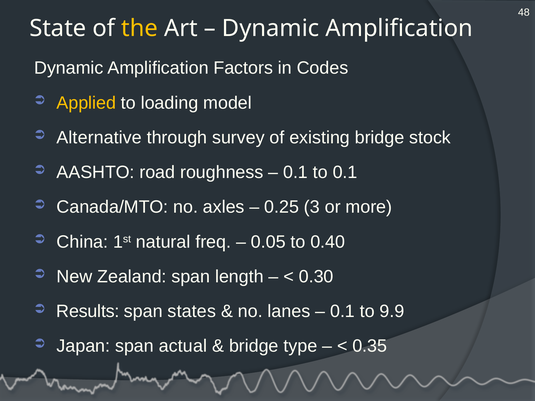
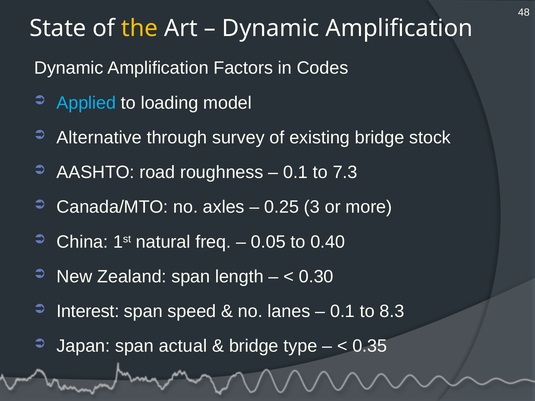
Applied colour: yellow -> light blue (86, 103)
to 0.1: 0.1 -> 7.3 (345, 172)
Results: Results -> Interest (88, 312)
states: states -> speed (192, 312)
9.9: 9.9 -> 8.3 (392, 312)
